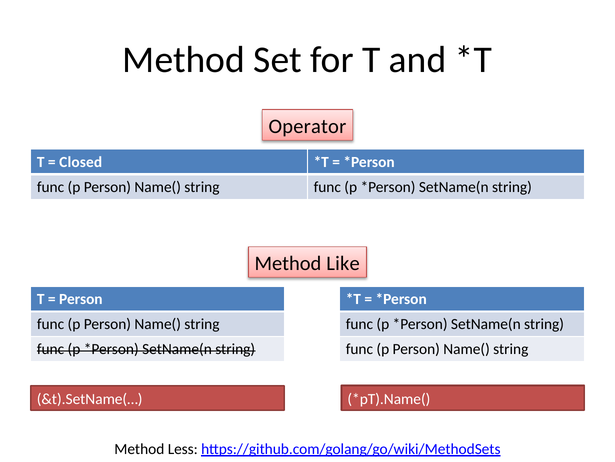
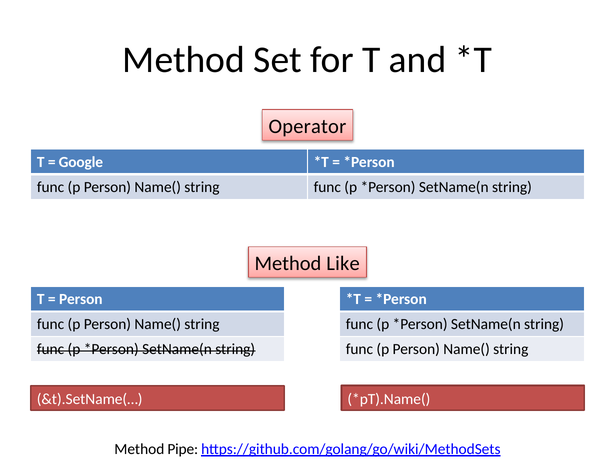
Closed: Closed -> Google (81, 162)
Less: Less -> Pipe (183, 448)
